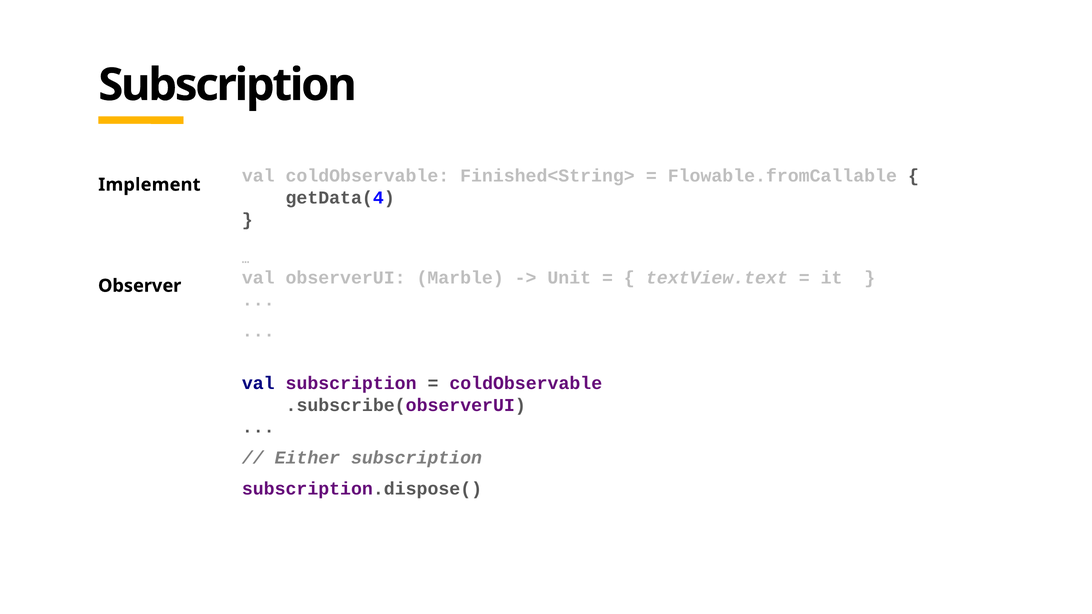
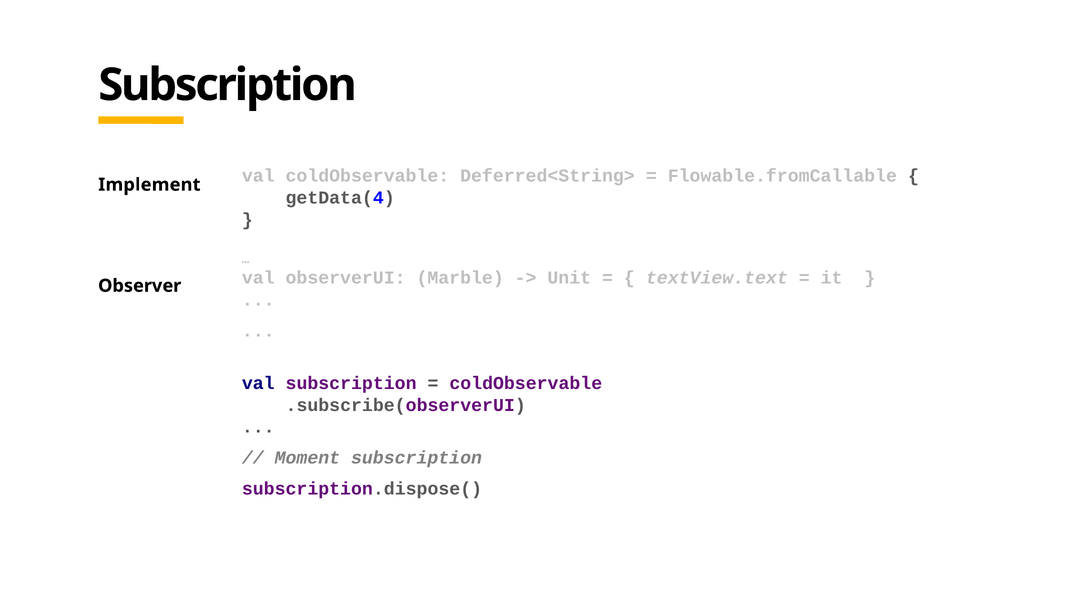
Finished<String>: Finished<String> -> Deferred<String> (547, 176)
Either: Either -> Moment (307, 458)
